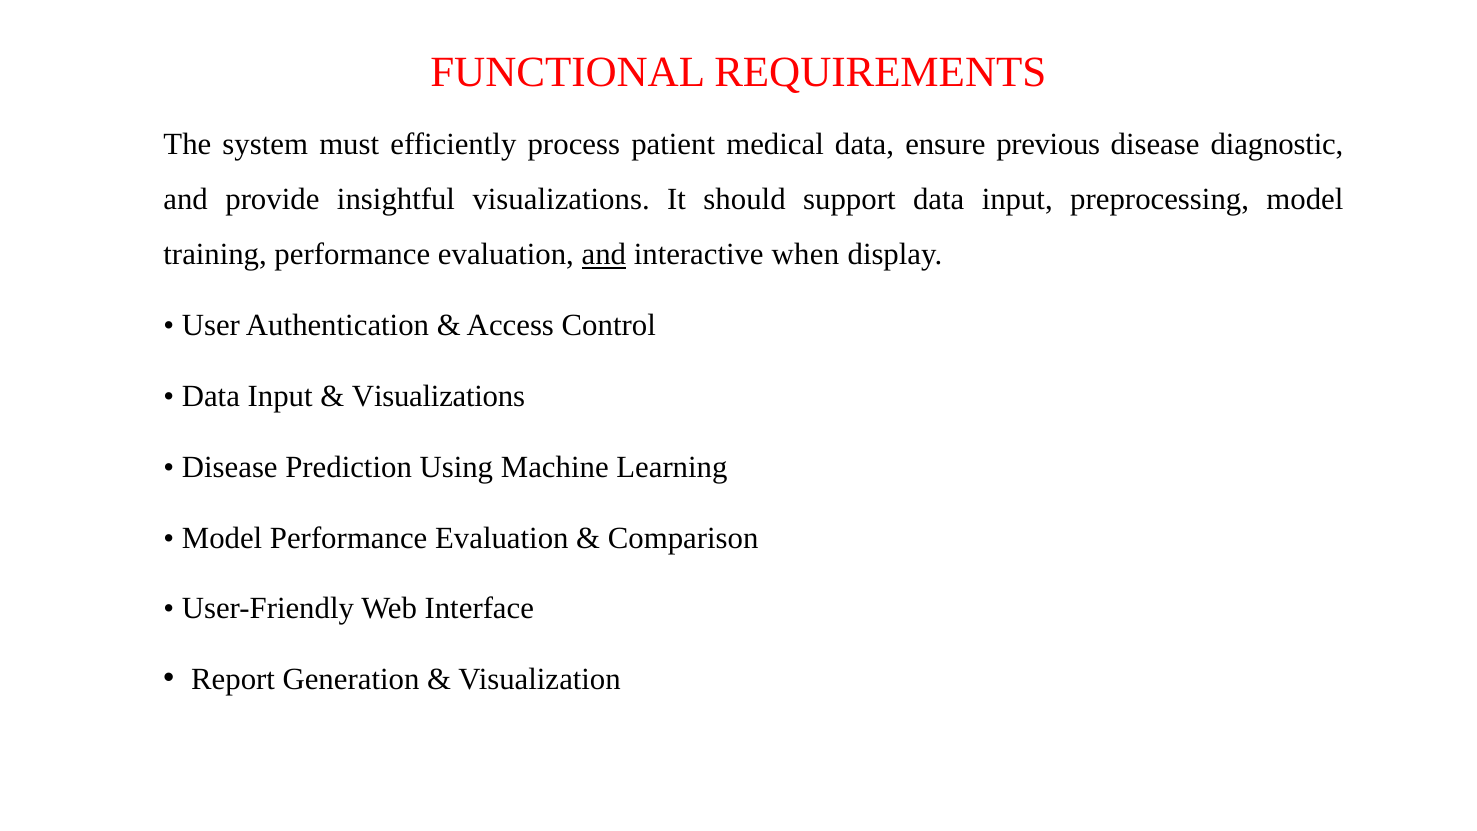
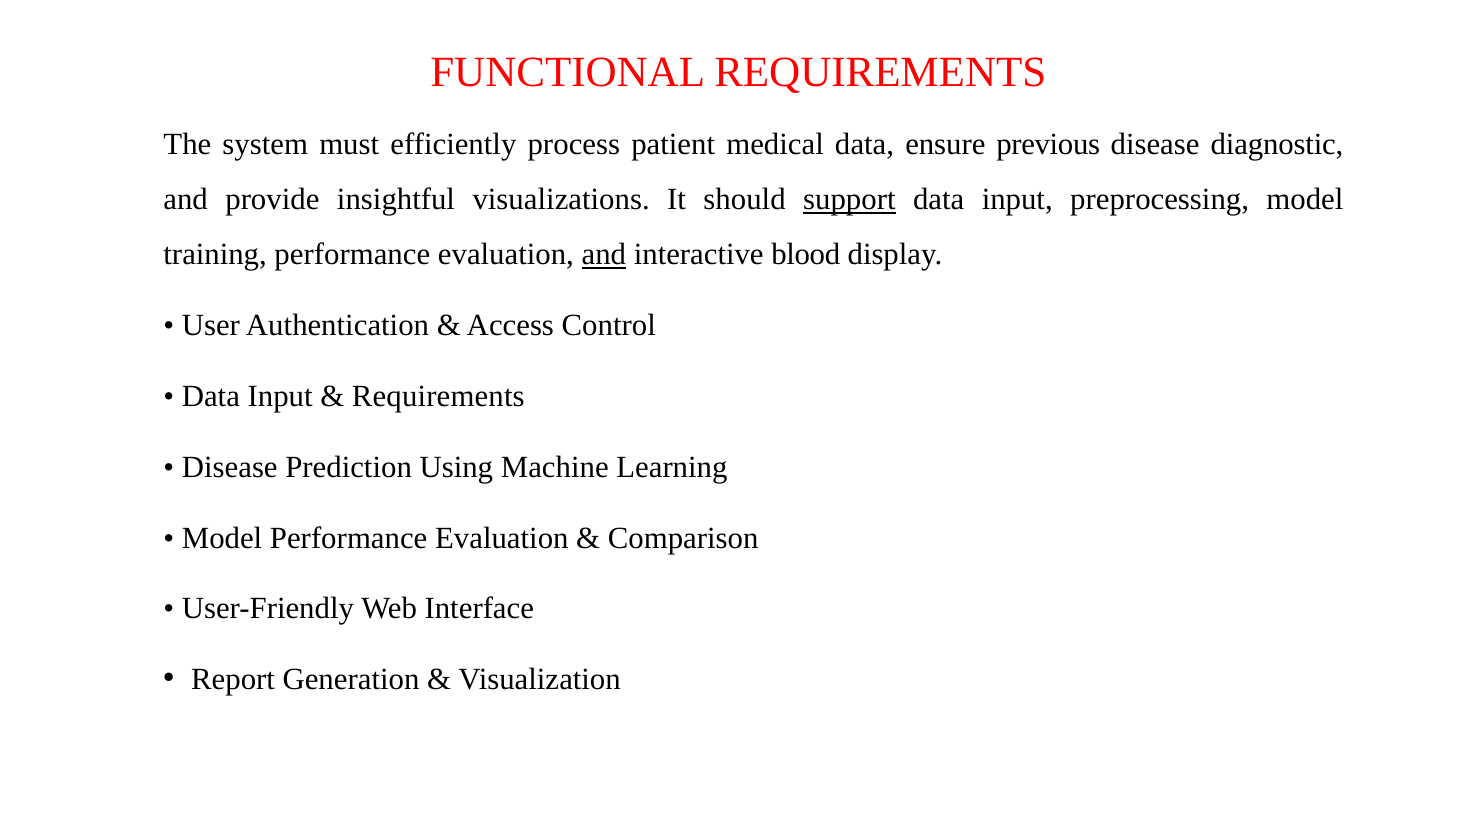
support underline: none -> present (849, 199)
when: when -> blood (806, 255)
Visualizations: Visualizations -> Requirements (438, 396)
